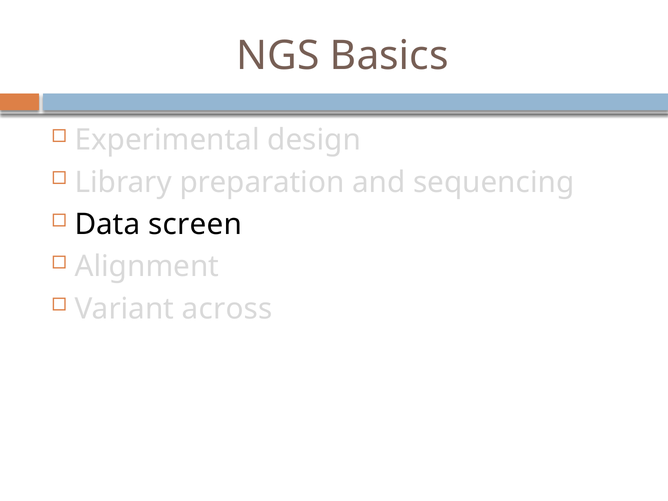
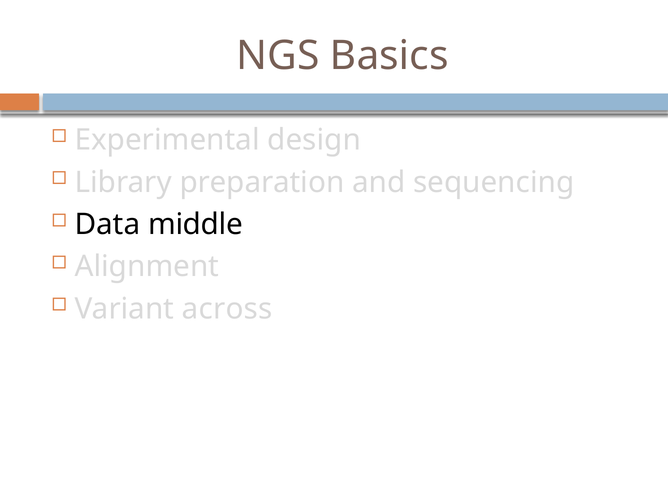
screen: screen -> middle (195, 224)
